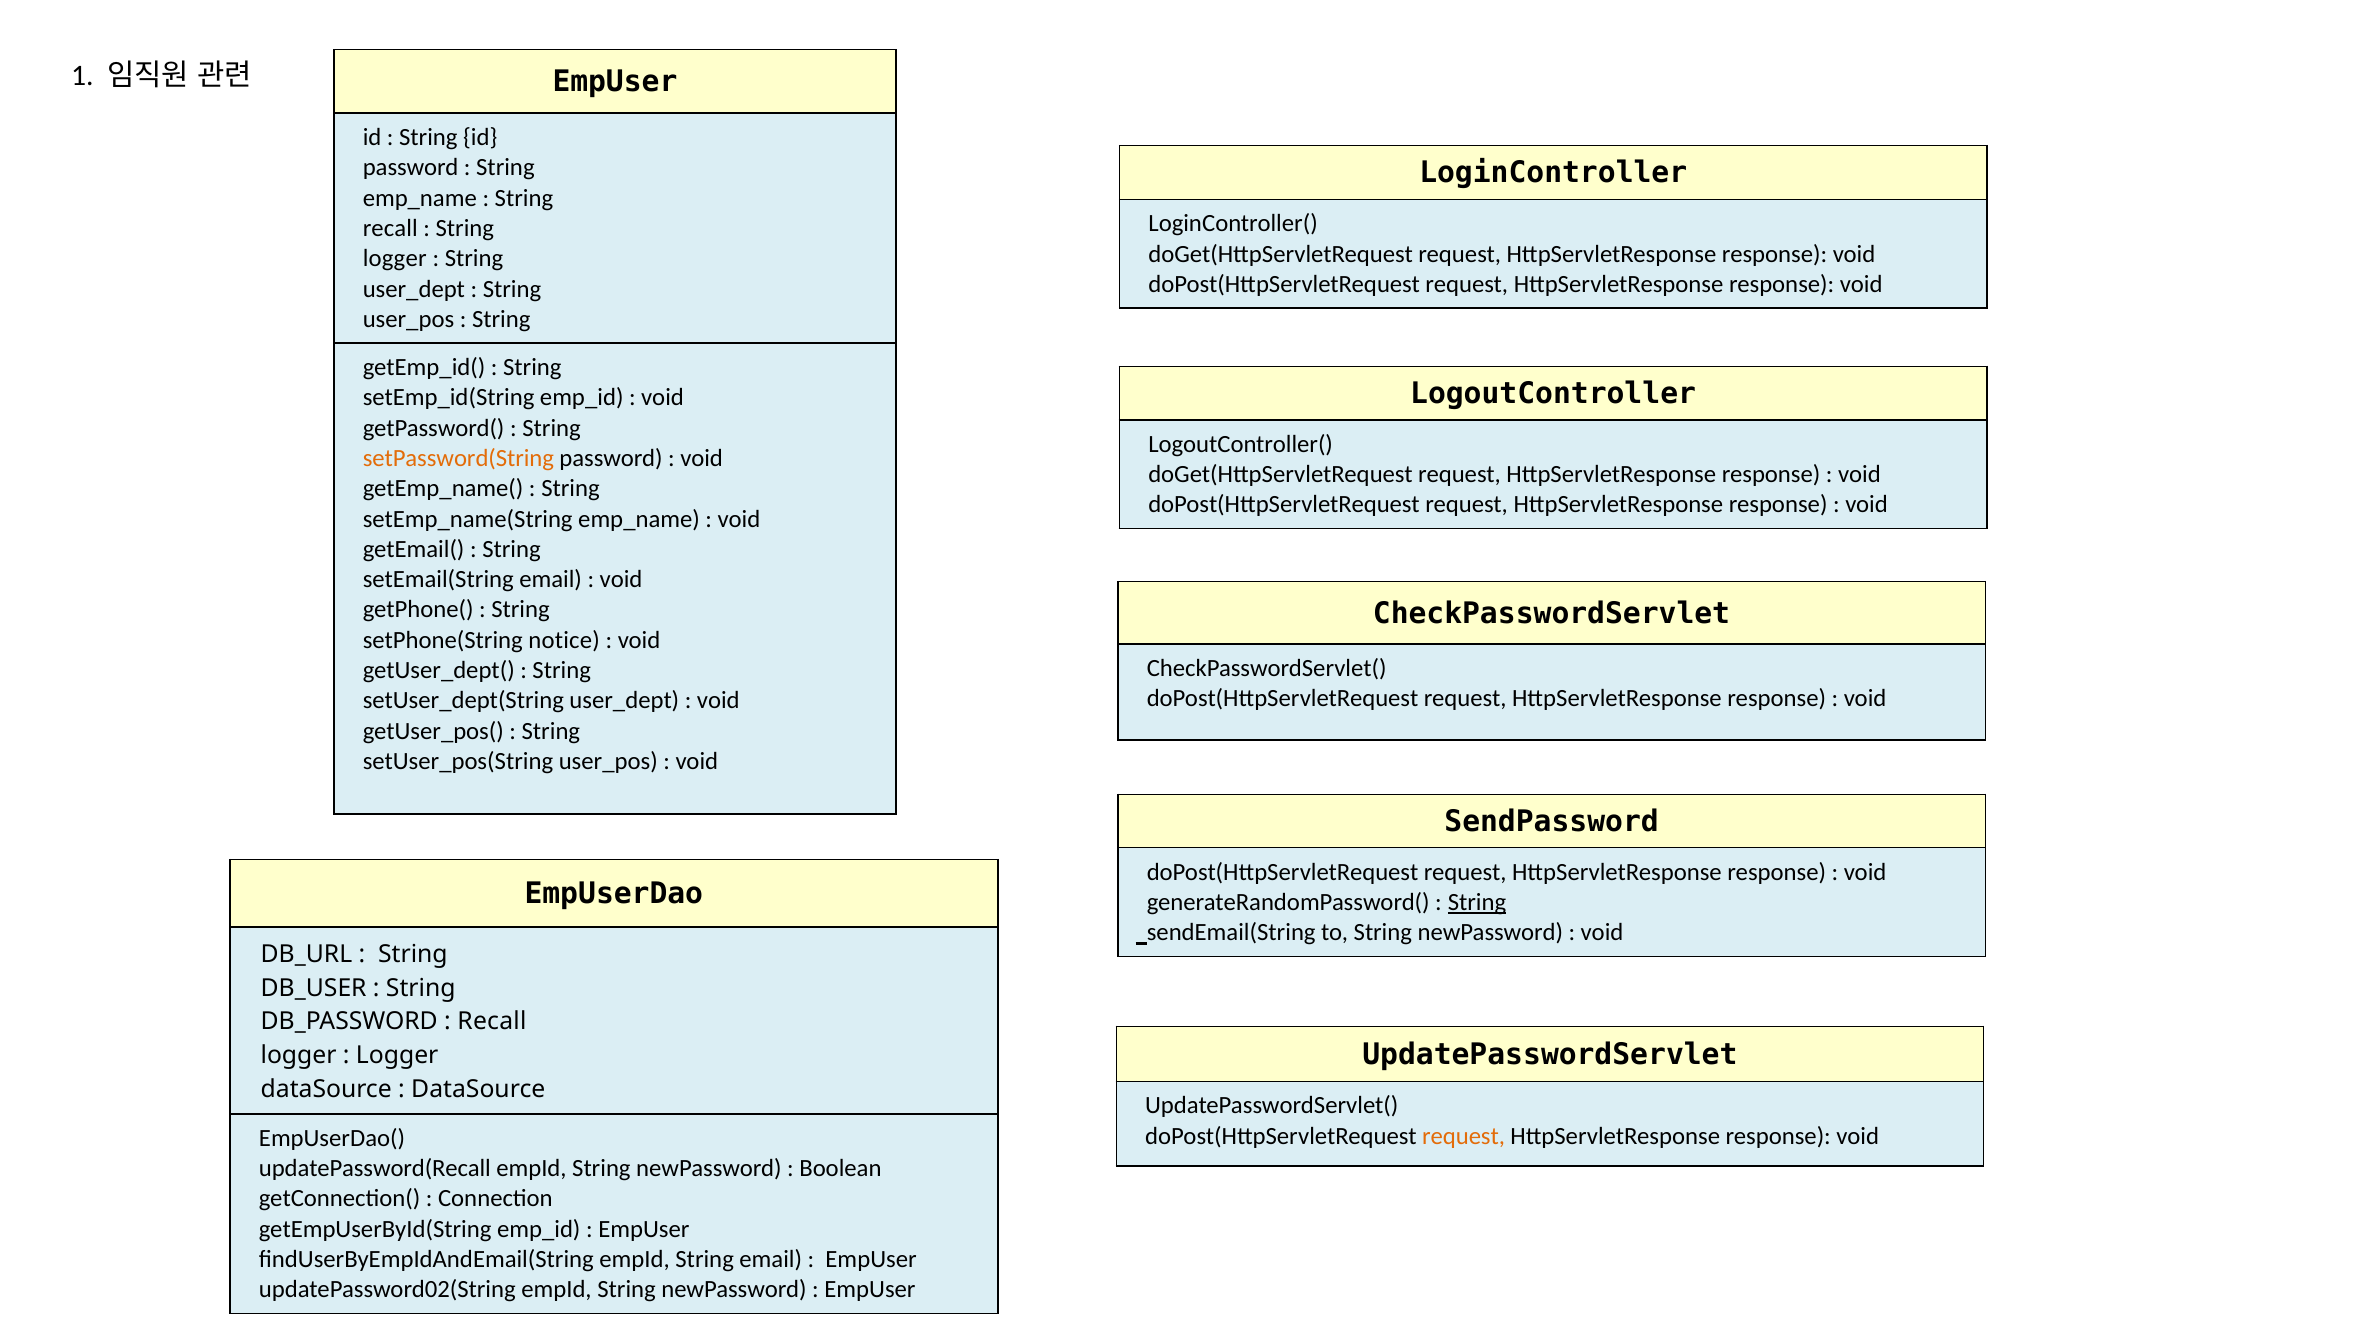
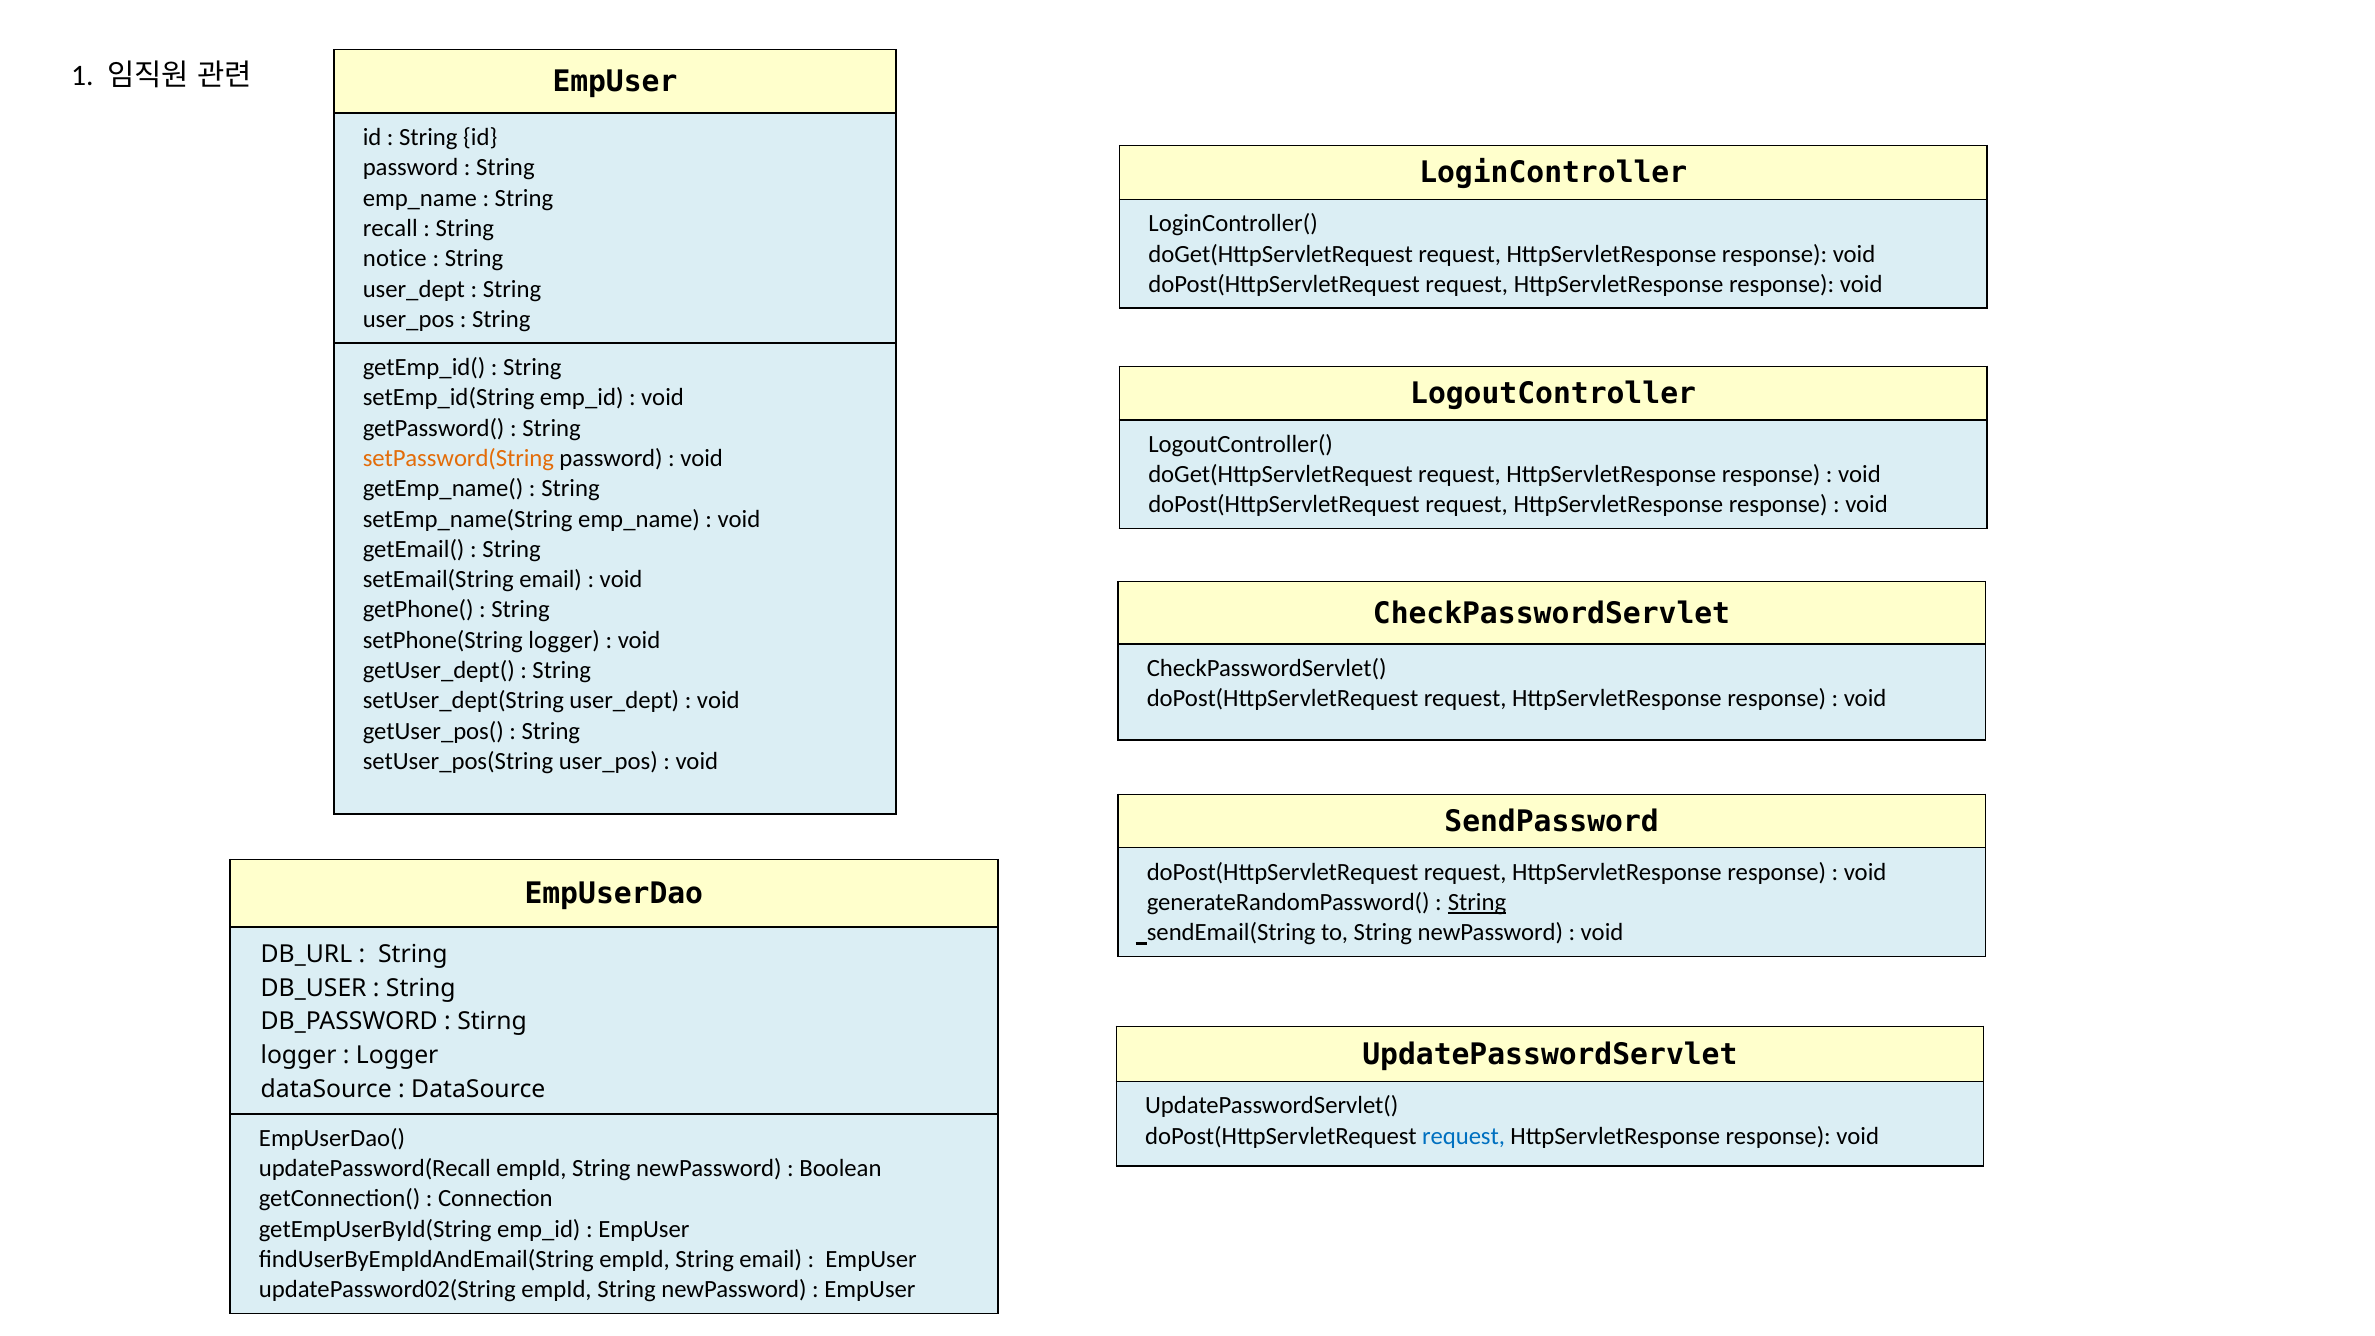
logger: logger -> notice (395, 259)
setPhone(String notice: notice -> logger (564, 640)
Recall: Recall -> Stirng (492, 1022)
request colour: orange -> blue (1464, 1136)
